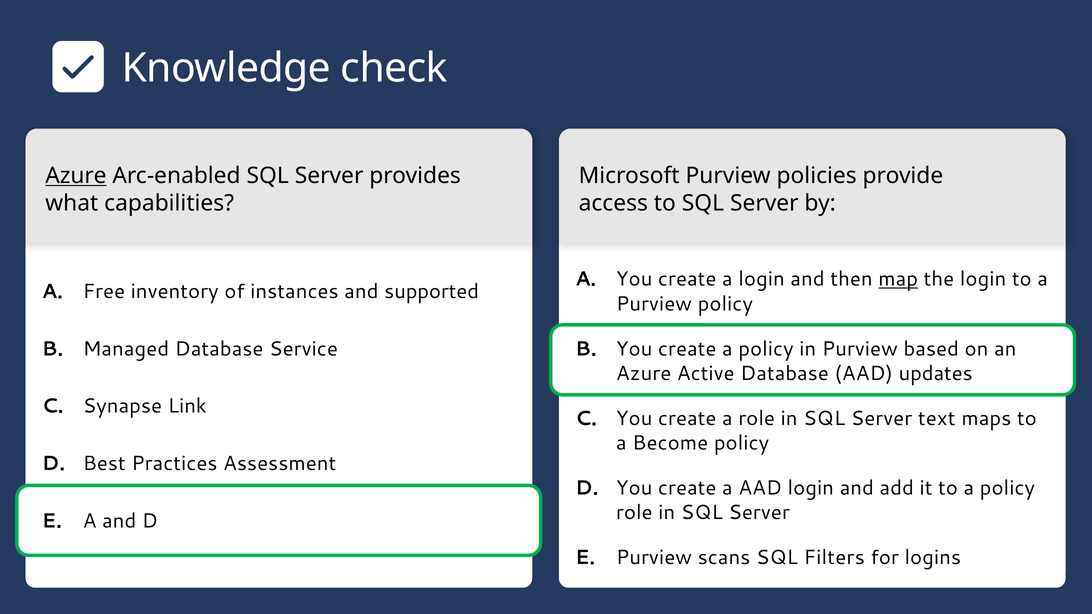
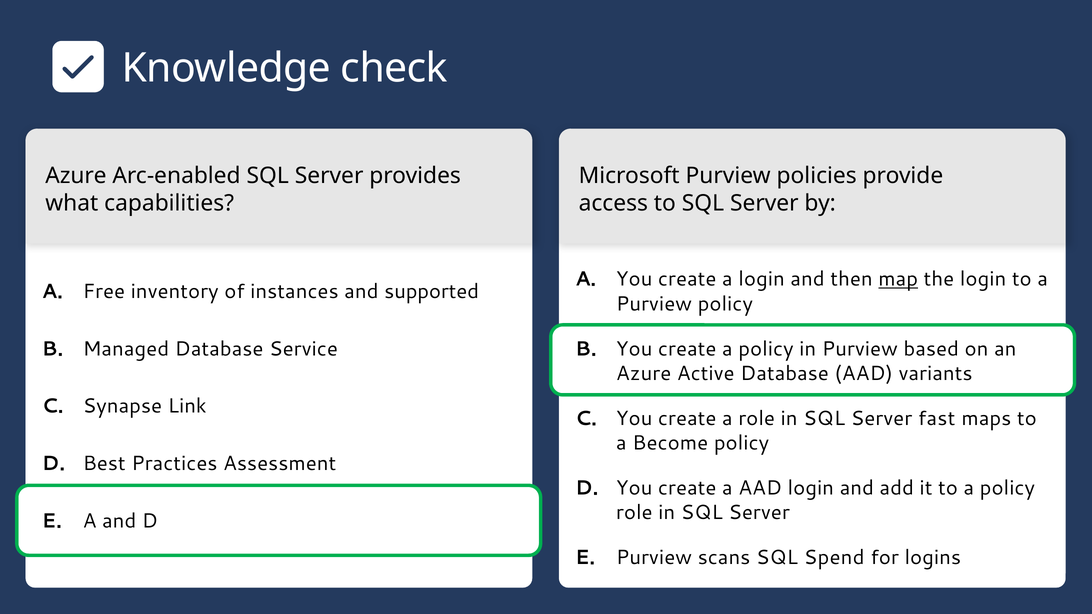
Azure underline: present -> none (76, 176)
updates: updates -> variants (936, 374)
text: text -> fast (937, 419)
Filters: Filters -> Spend (834, 558)
